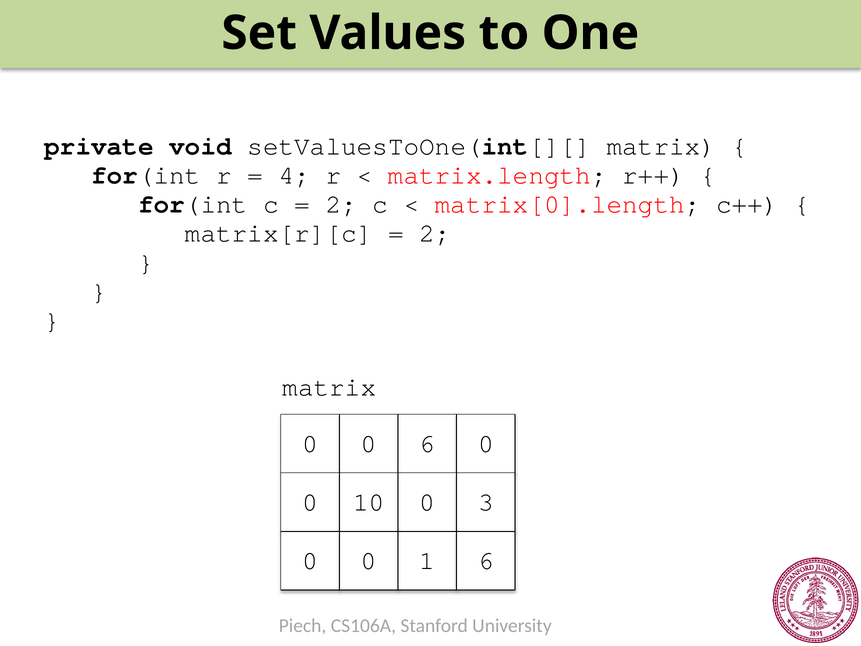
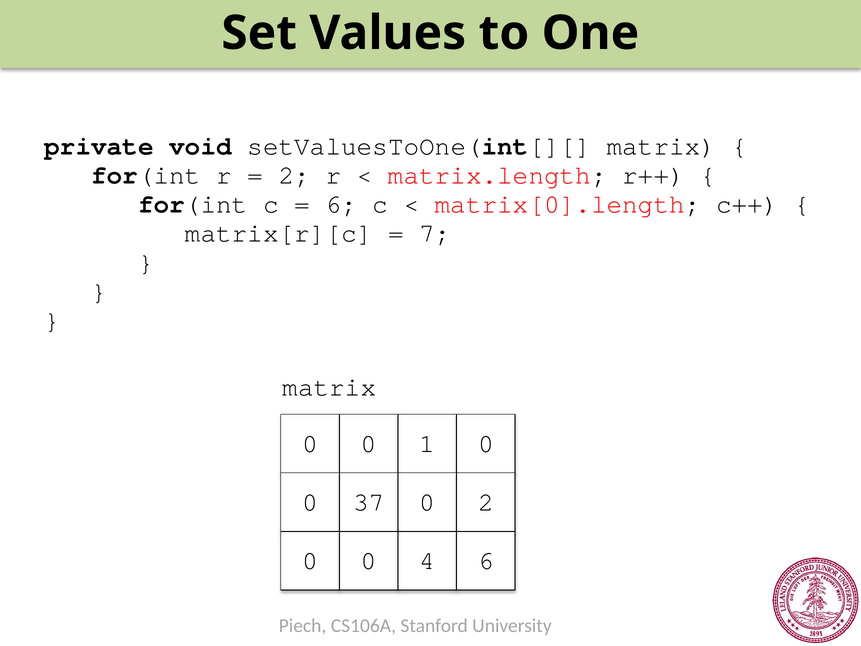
4: 4 -> 2 (294, 175)
2: 2 -> 6 (341, 204)
2: 2 -> 7 (435, 233)
0 6: 6 -> 1 (427, 443)
10: 10 -> 37 (369, 502)
0 3: 3 -> 2 (486, 502)
1: 1 -> 4 (427, 561)
